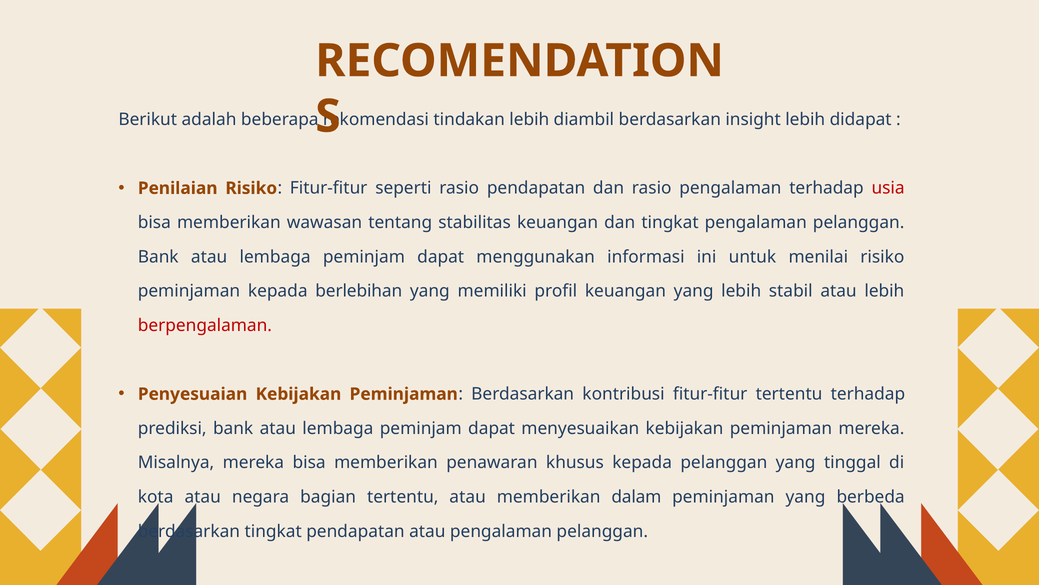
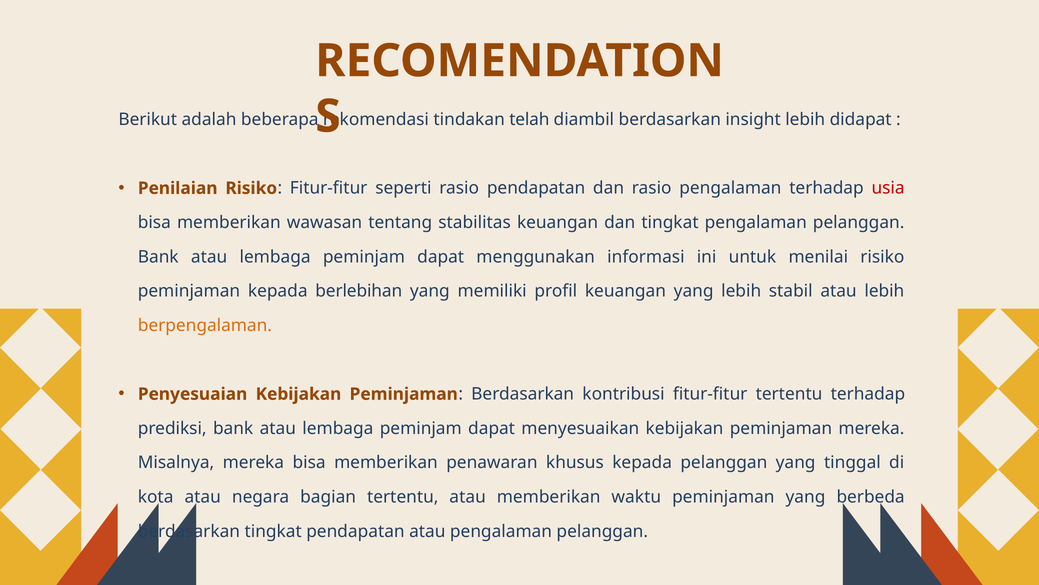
tindakan lebih: lebih -> telah (529, 120)
berpengalaman colour: red -> orange (205, 325)
dalam: dalam -> waktu (636, 497)
